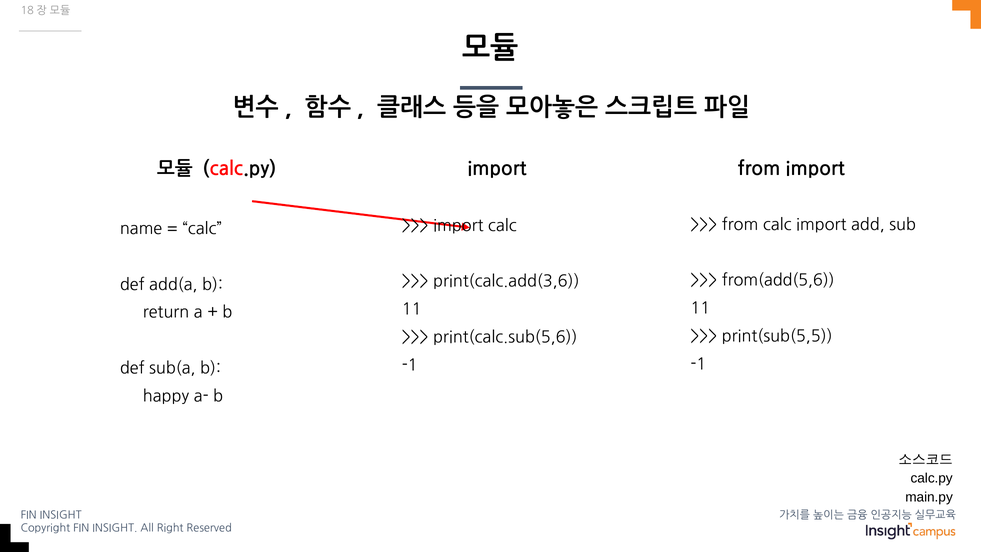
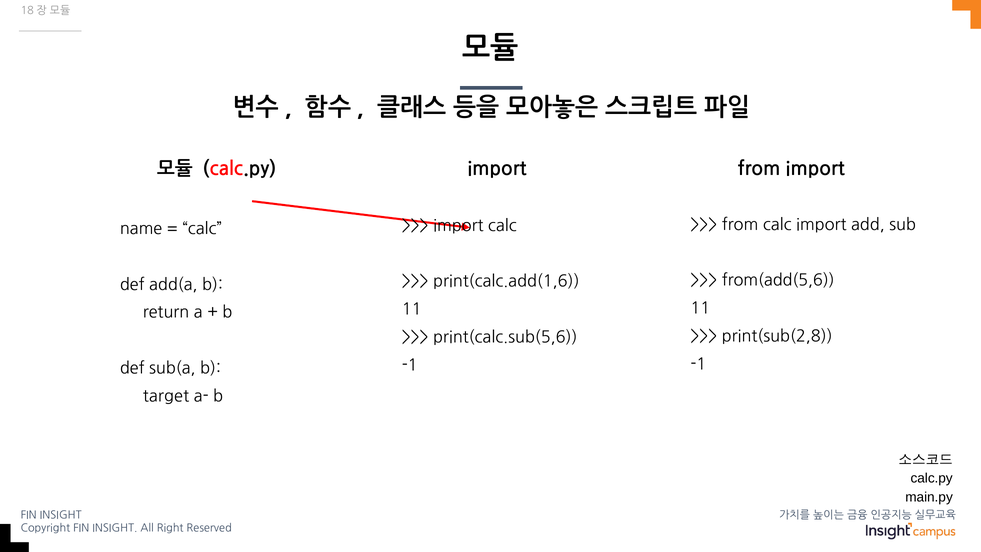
print(calc.add(3,6: print(calc.add(3,6 -> print(calc.add(1,6 (506, 281)
print(sub(5,5: print(sub(5,5 -> print(sub(2,8 (777, 336)
happy: happy -> target (166, 396)
